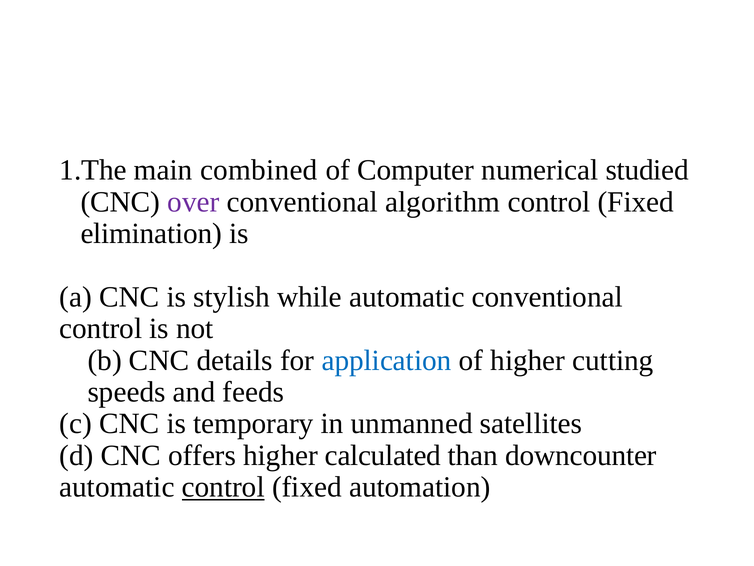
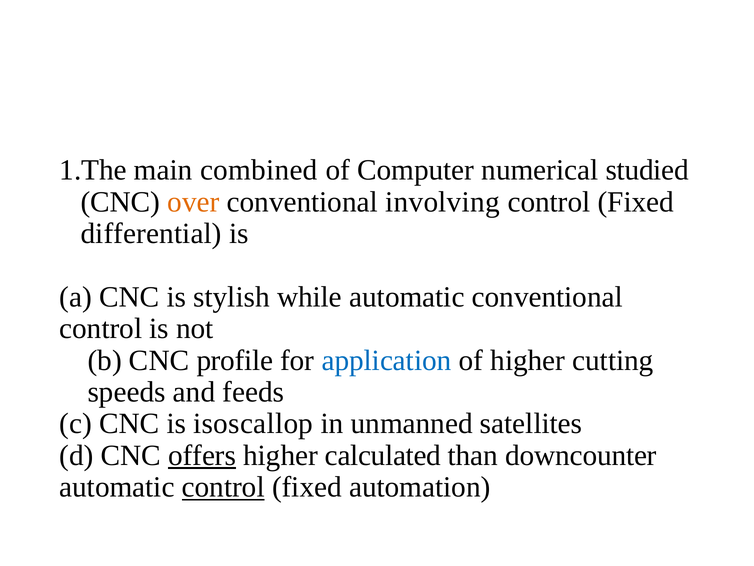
over colour: purple -> orange (193, 202)
algorithm: algorithm -> involving (443, 202)
elimination: elimination -> differential (151, 233)
details: details -> profile (235, 360)
temporary: temporary -> isoscallop (253, 423)
offers underline: none -> present (202, 455)
